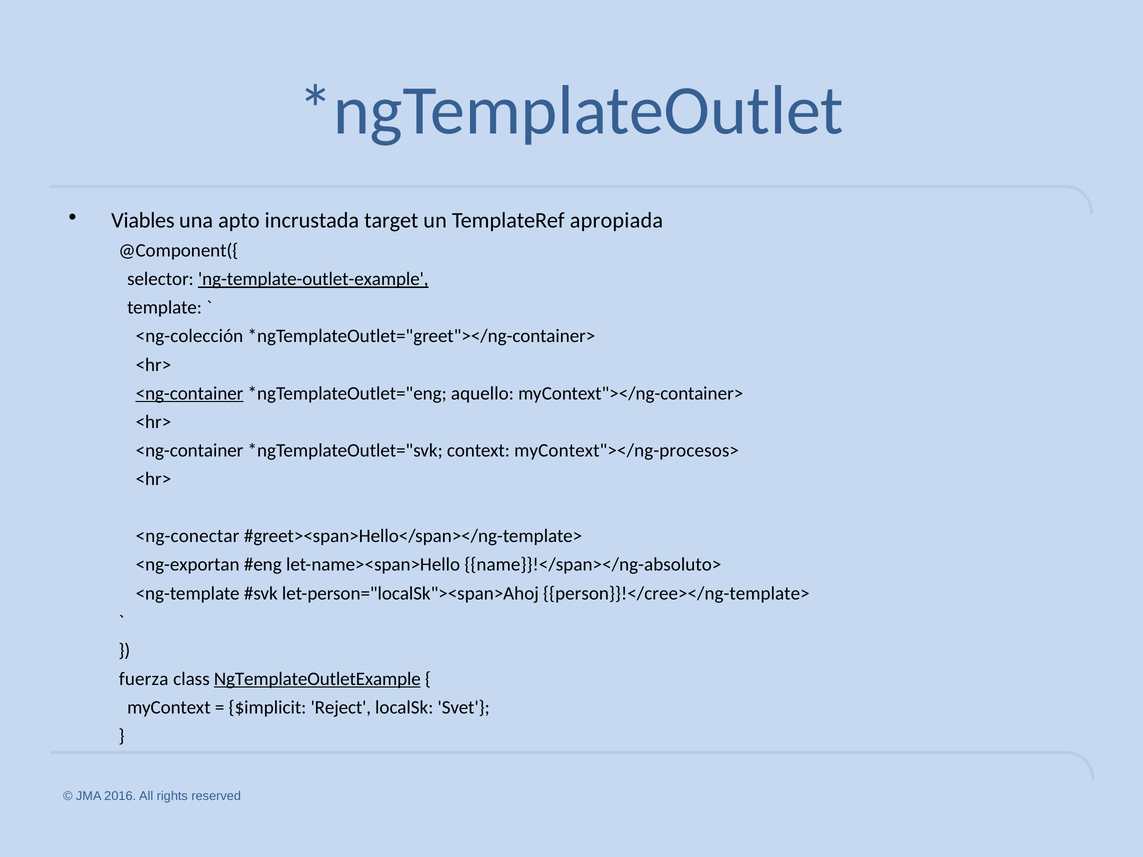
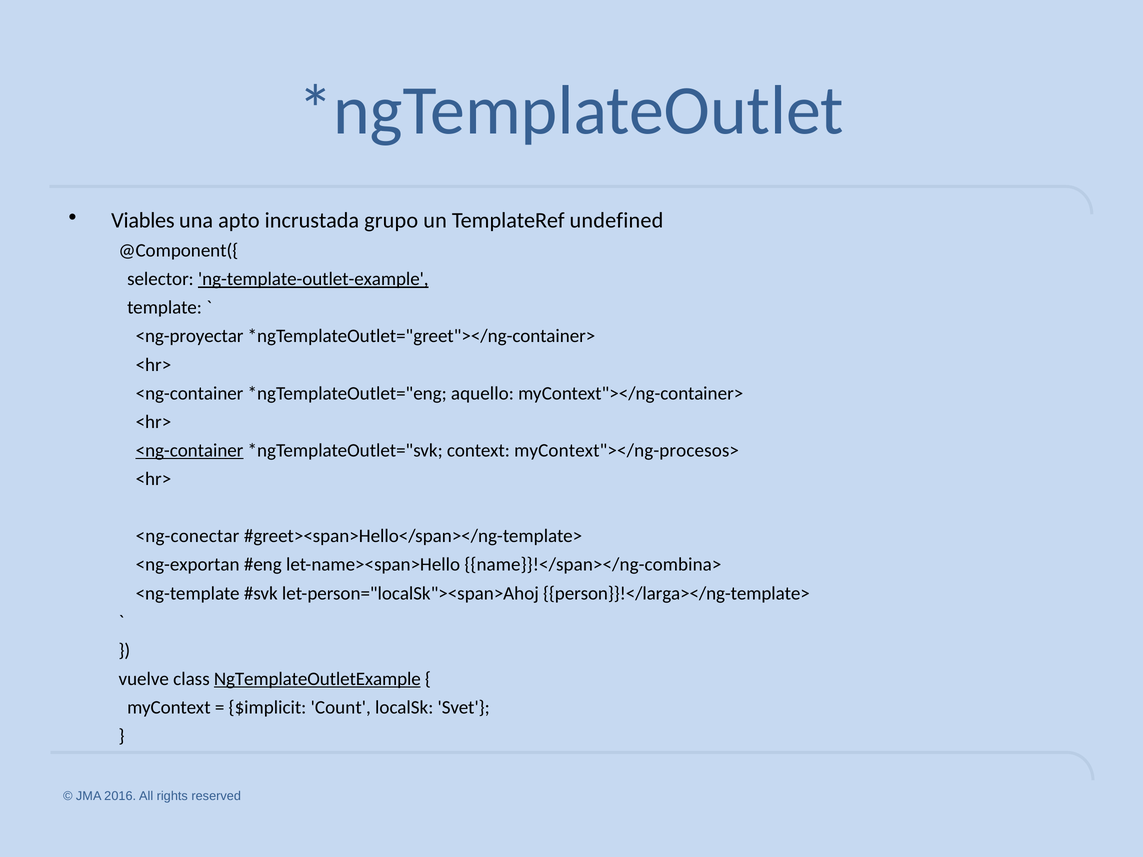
target: target -> grupo (391, 221)
apropiada: apropiada -> undefined (616, 221)
<ng-colección: <ng-colección -> <ng-proyectar (190, 336)
<ng-container underline: present -> none (190, 393)
<ng-container underline: none -> present (190, 451)
name}}!</span></ng-absoluto>: name}}!</span></ng-absoluto> -> name}}!</span></ng-combina> (593, 565)
person}}!</cree></ng-template>: person}}!</cree></ng-template> -> person}}!</larga></ng-template> (676, 593)
fuerza: fuerza -> vuelve (144, 679)
Reject: Reject -> Count (341, 708)
